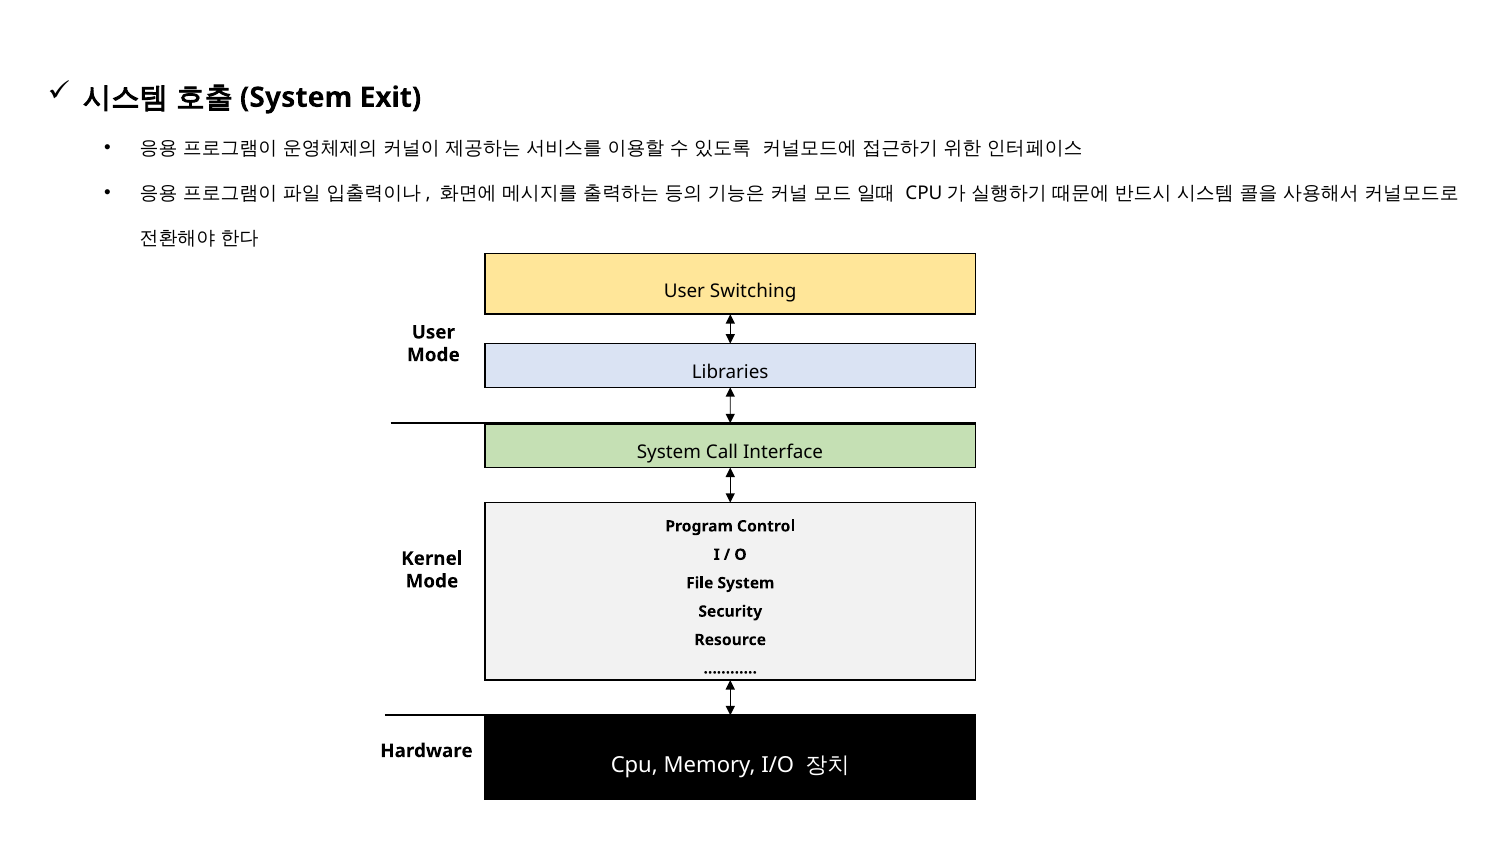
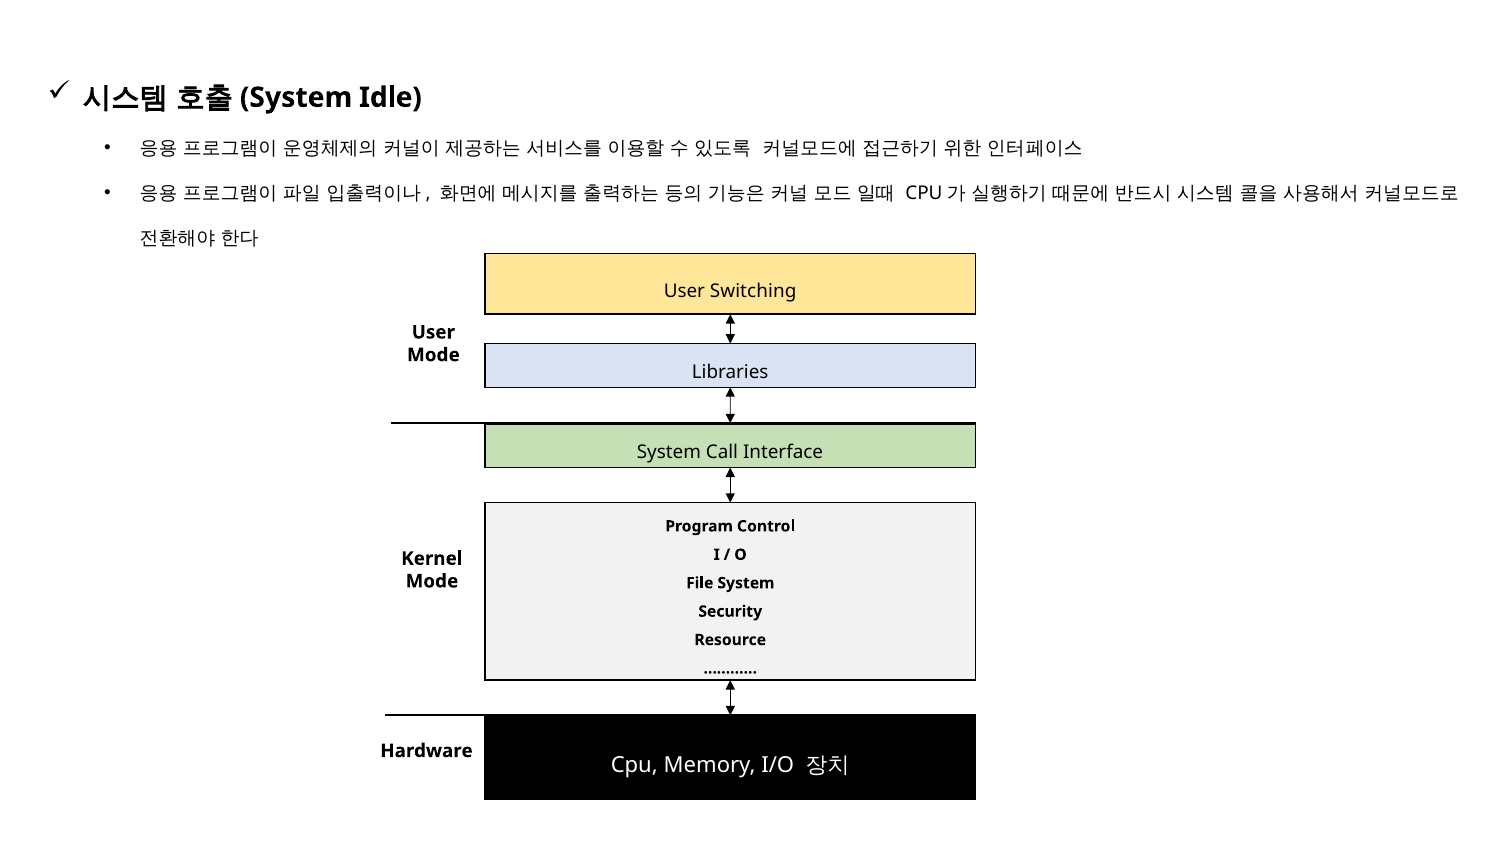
Exit: Exit -> Idle (390, 97)
